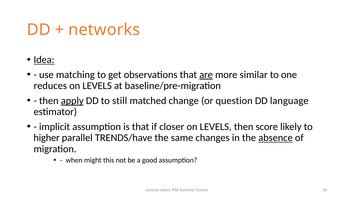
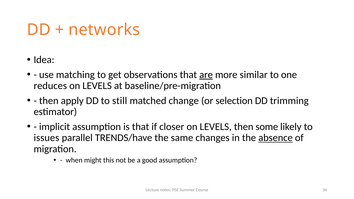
Idea underline: present -> none (44, 60)
apply underline: present -> none (72, 101)
question: question -> selection (234, 101)
language: language -> trimming (289, 101)
score: score -> some (267, 127)
higher: higher -> issues (46, 138)
